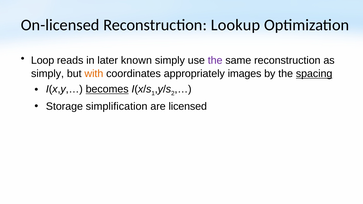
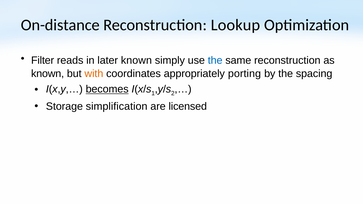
On-licensed: On-licensed -> On-distance (60, 25)
Loop: Loop -> Filter (43, 60)
the colour: purple -> blue (215, 60)
simply: simply -> known (48, 74)
images: images -> porting (244, 74)
spacing underline: present -> none (314, 74)
